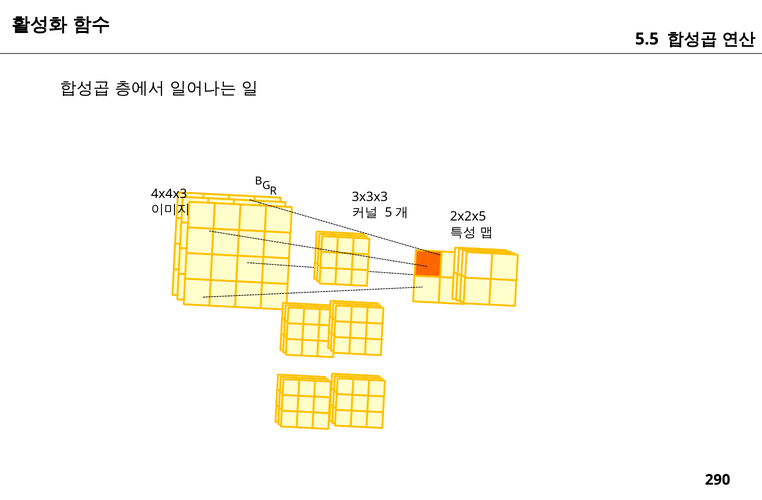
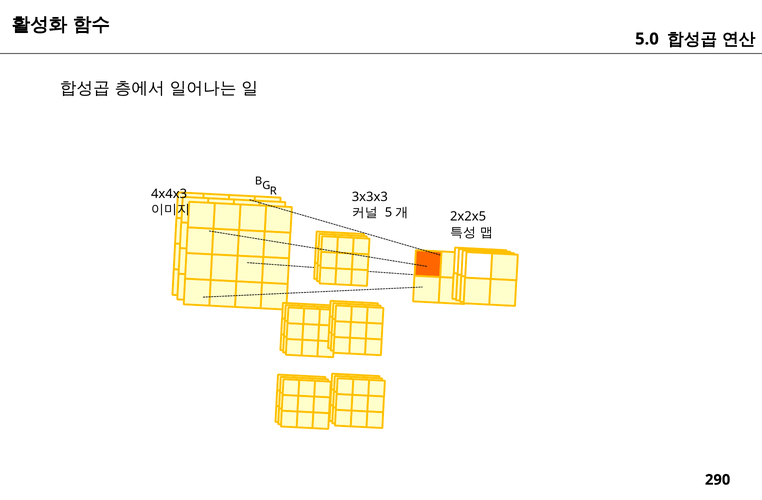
5.5: 5.5 -> 5.0 (647, 39)
